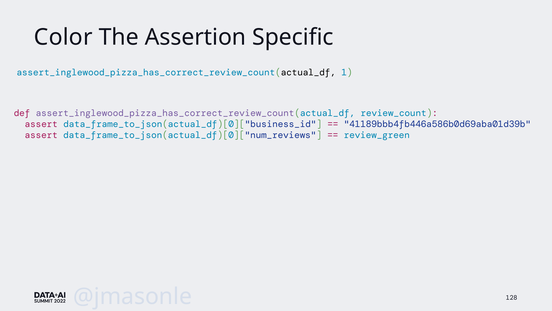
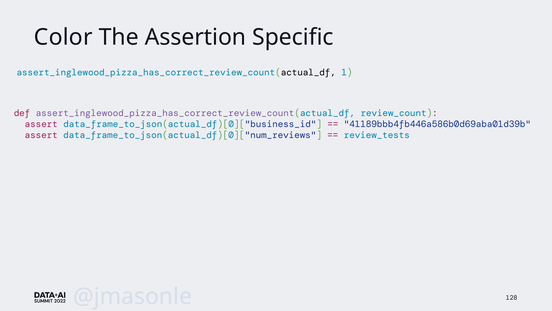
review_green: review_green -> review_tests (377, 135)
